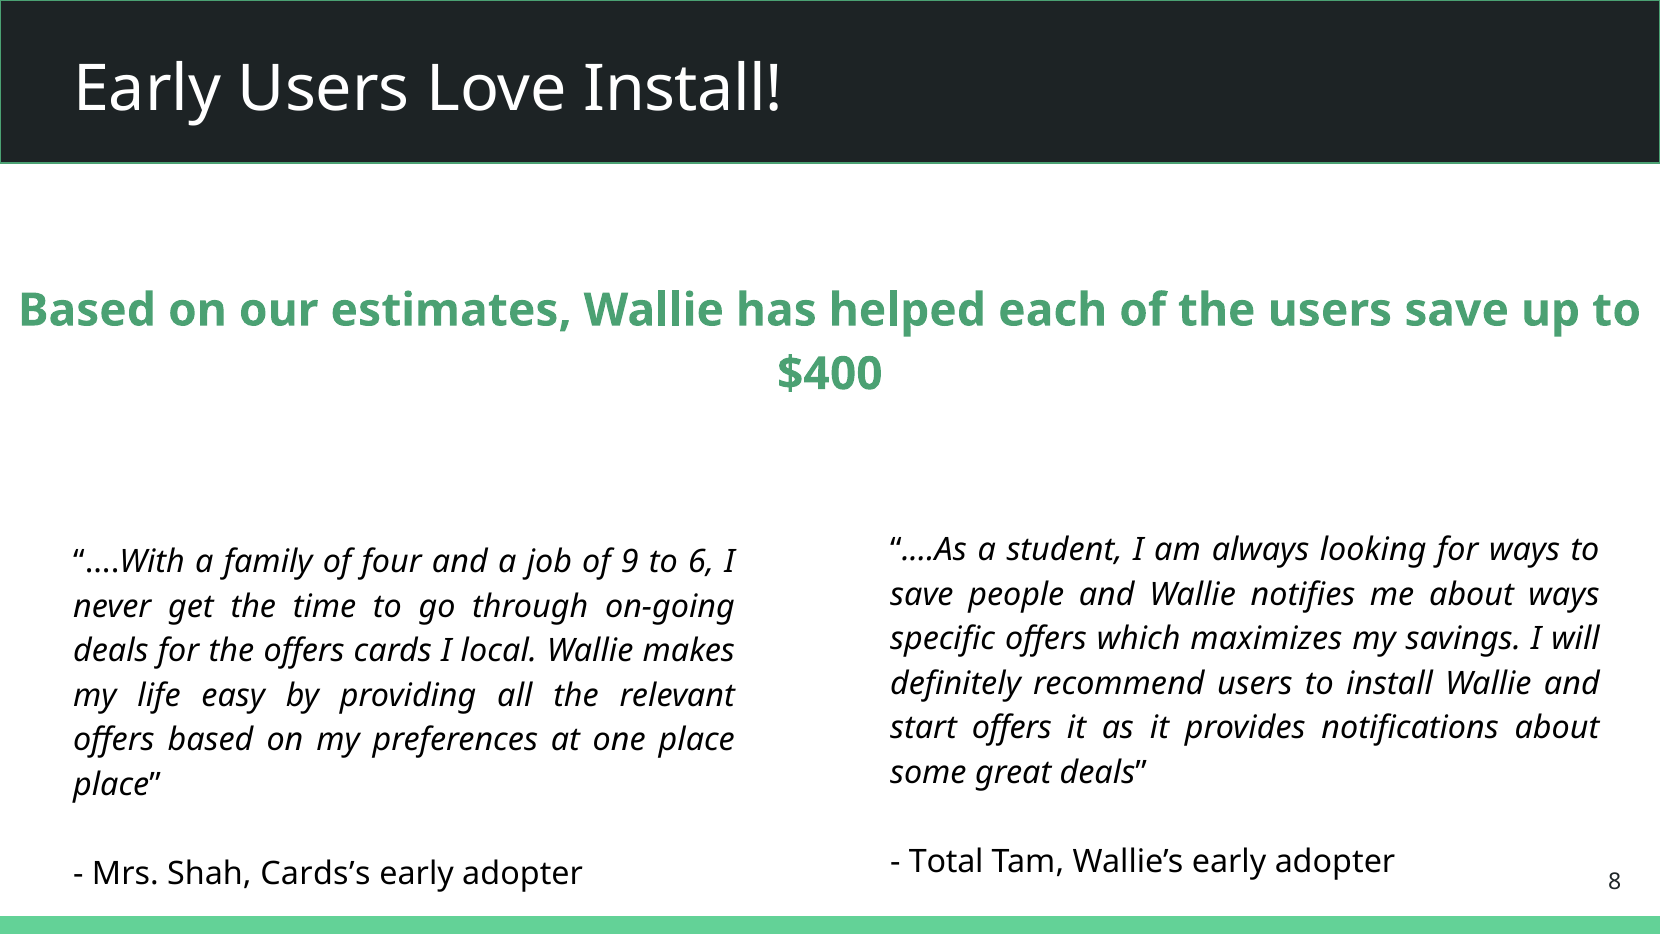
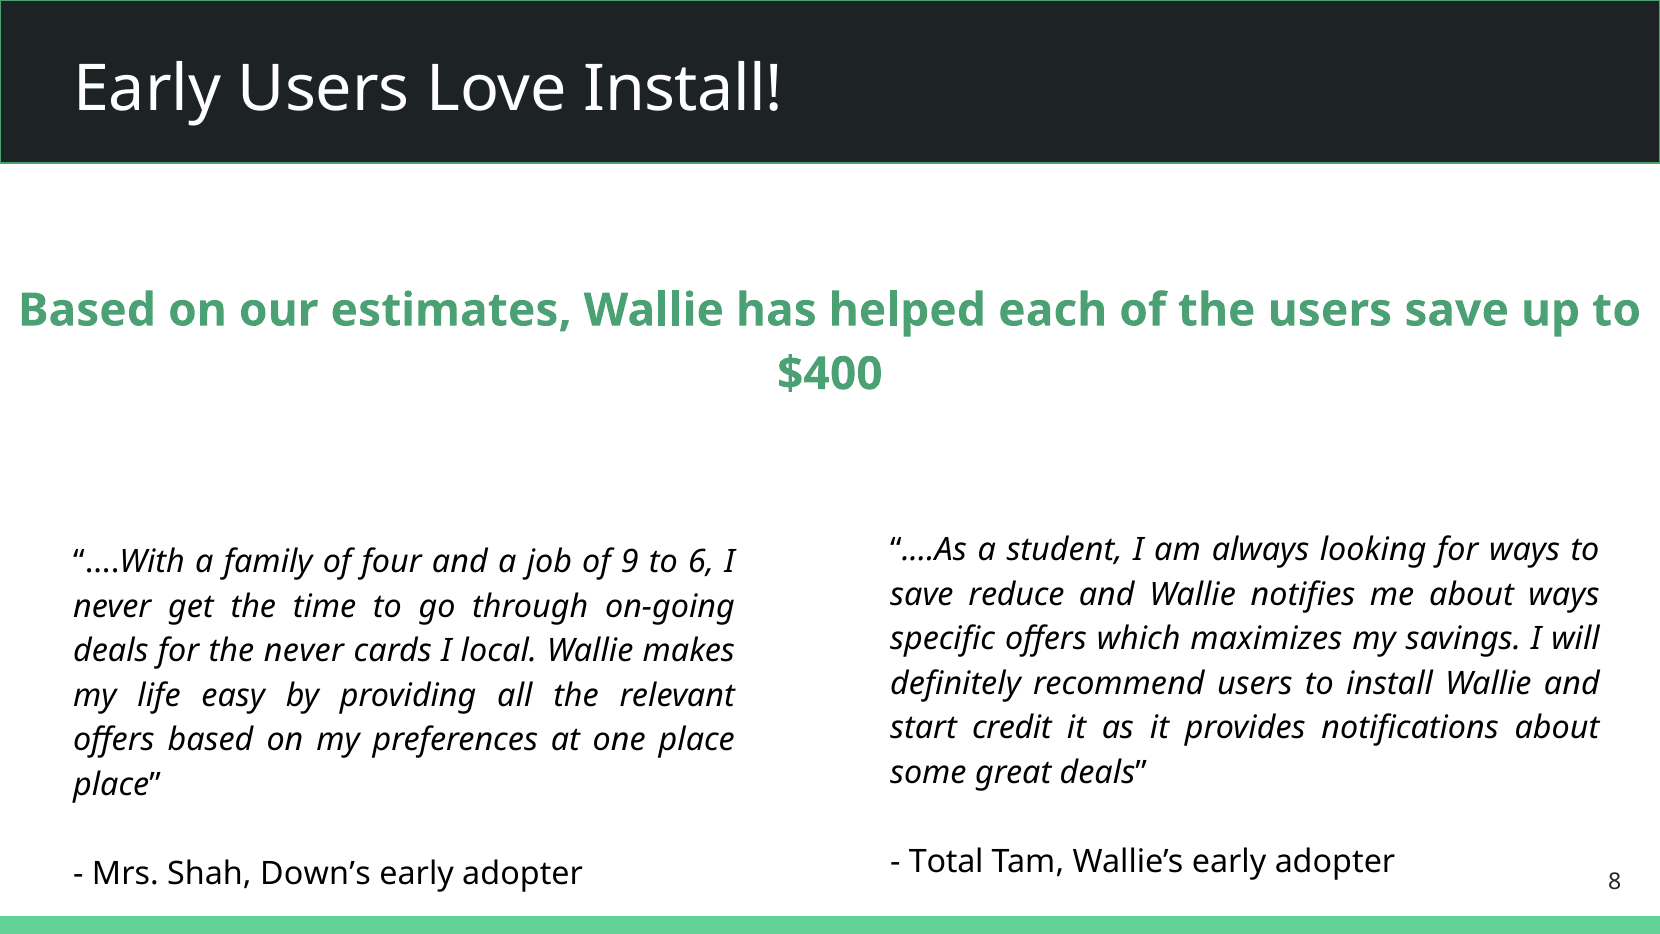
people: people -> reduce (1016, 595)
the offers: offers -> never (304, 651)
start offers: offers -> credit (1012, 728)
Cards’s: Cards’s -> Down’s (315, 873)
